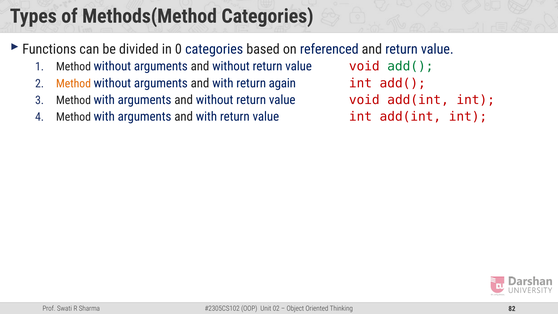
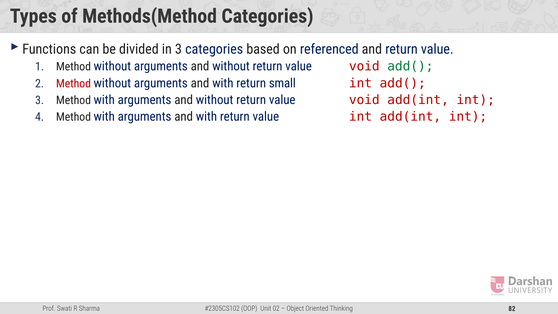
in 0: 0 -> 3 (178, 49)
Method colour: orange -> red (73, 83)
again: again -> small (282, 83)
